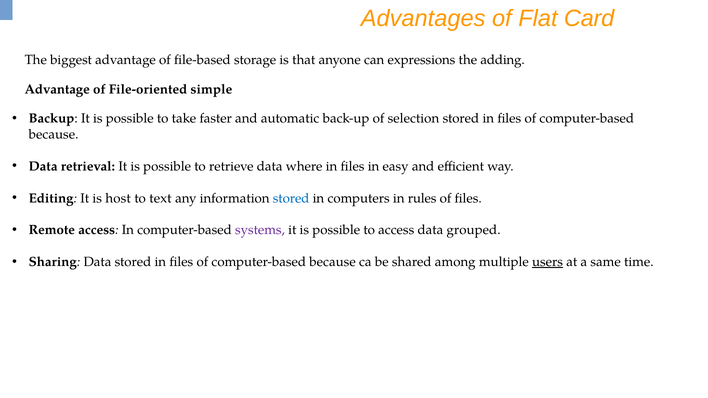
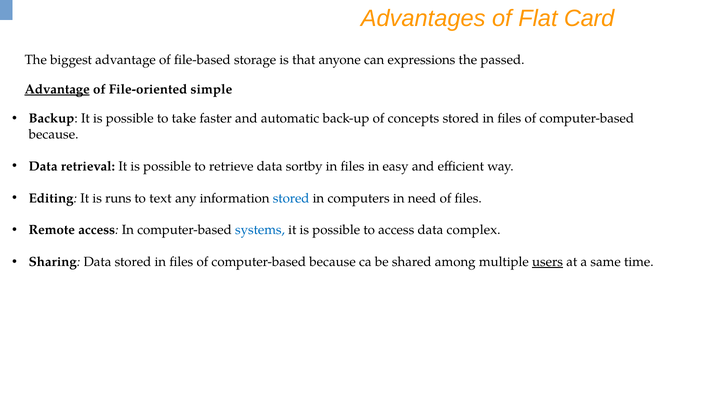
adding: adding -> passed (503, 60)
Advantage underline: none -> present (57, 89)
selection: selection -> concepts (413, 119)
where: where -> sortby (304, 166)
host: host -> runs (118, 198)
rules: rules -> need (422, 198)
systems colour: purple -> blue (260, 230)
grouped: grouped -> complex (474, 230)
